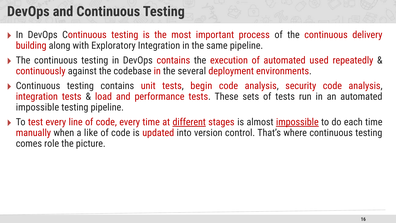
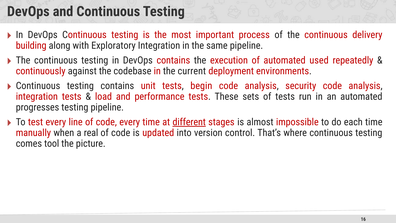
several: several -> current (192, 71)
impossible: impossible -> progresses (38, 107)
impossible underline: present -> none (297, 122)
like: like -> real (91, 133)
role: role -> tool (52, 143)
